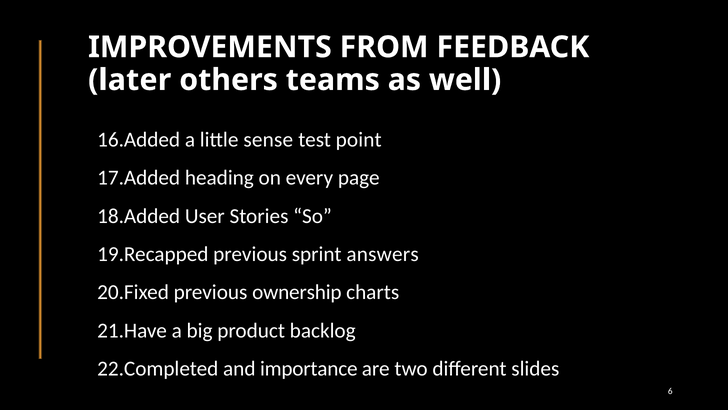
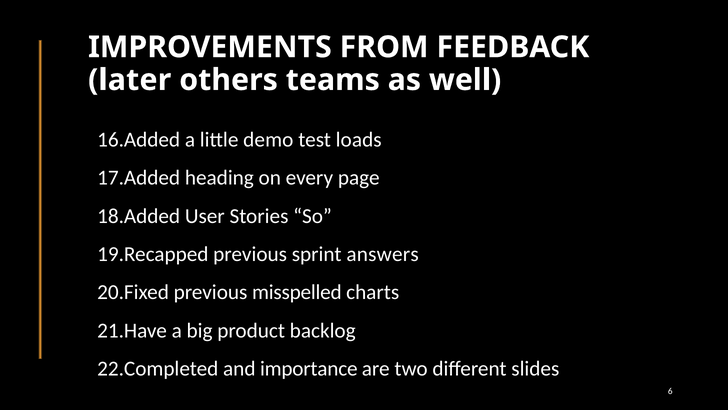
sense: sense -> demo (268, 139)
point: point -> loads (359, 139)
ownership: ownership -> misspelled (297, 292)
